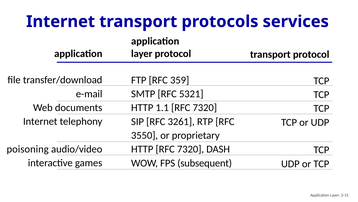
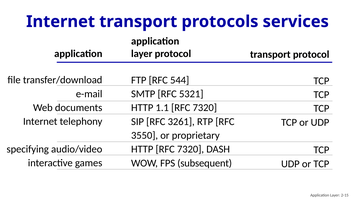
359: 359 -> 544 (180, 80)
poisoning: poisoning -> specifying (28, 149)
